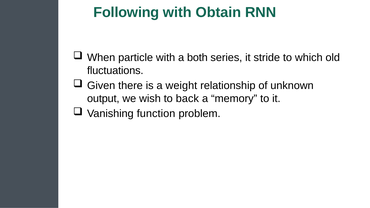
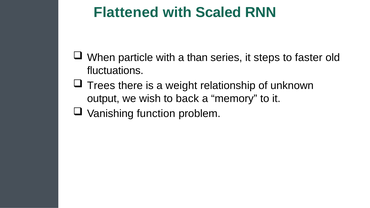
Following: Following -> Flattened (126, 12)
Obtain: Obtain -> Scaled (218, 12)
both: both -> than (197, 58)
stride: stride -> steps (267, 58)
which: which -> faster (309, 58)
Given: Given -> Trees (101, 86)
